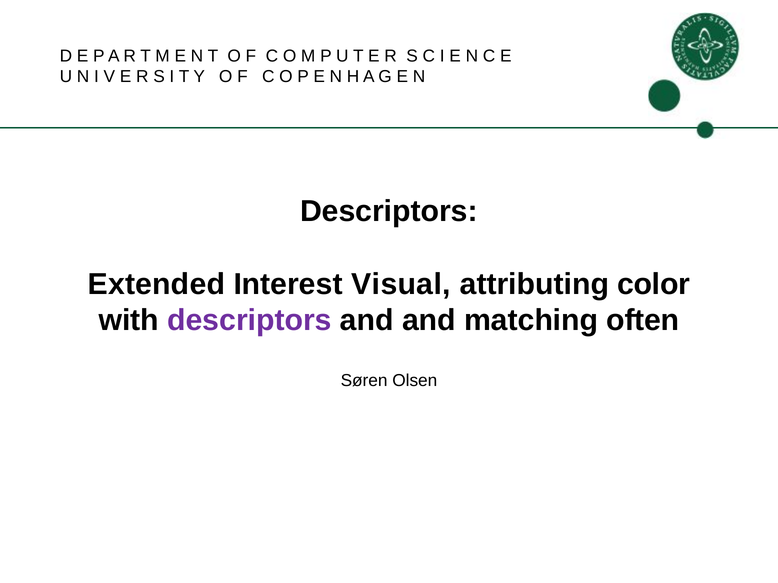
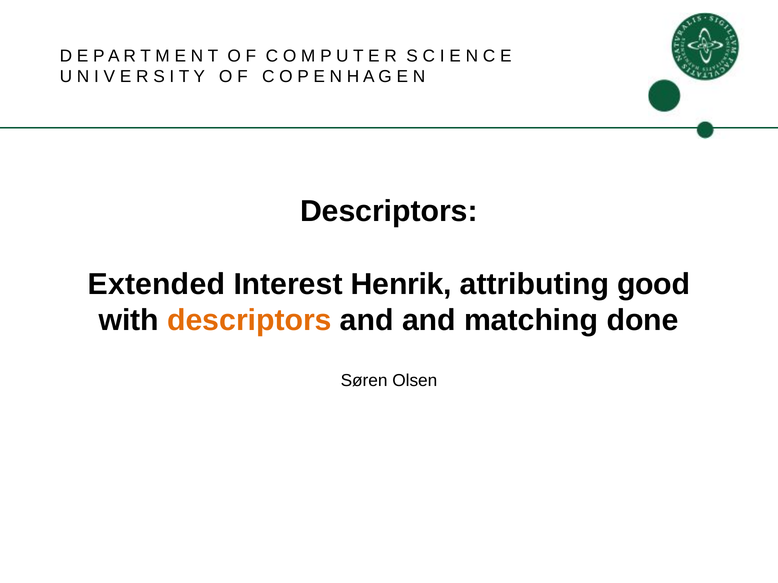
Visual: Visual -> Henrik (401, 284)
color: color -> good (654, 284)
descriptors colour: purple -> orange (249, 321)
often: often -> done (643, 321)
